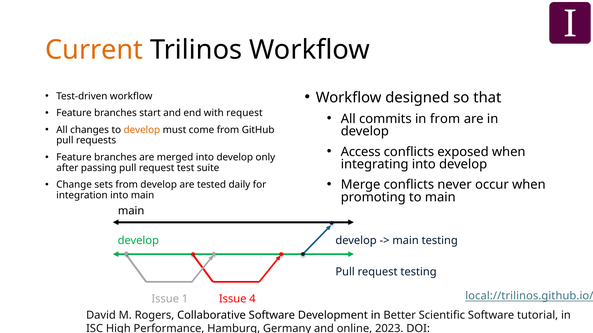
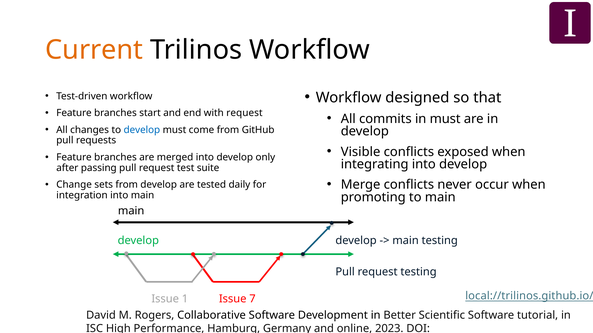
in from: from -> must (445, 119)
develop colour: orange -> blue (142, 130)
Access: Access -> Visible (361, 152)
4: 4 -> 7 (252, 299)
